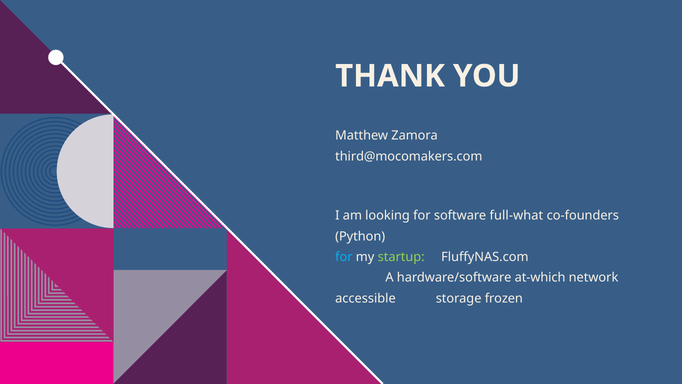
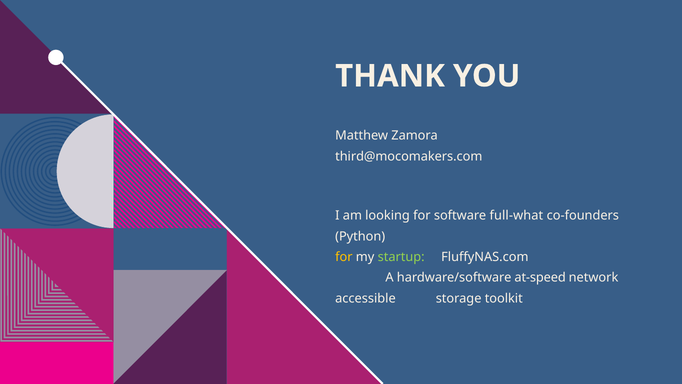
for colour: light blue -> yellow (344, 257)
at-which: at-which -> at-speed (540, 277)
frozen: frozen -> toolkit (504, 298)
